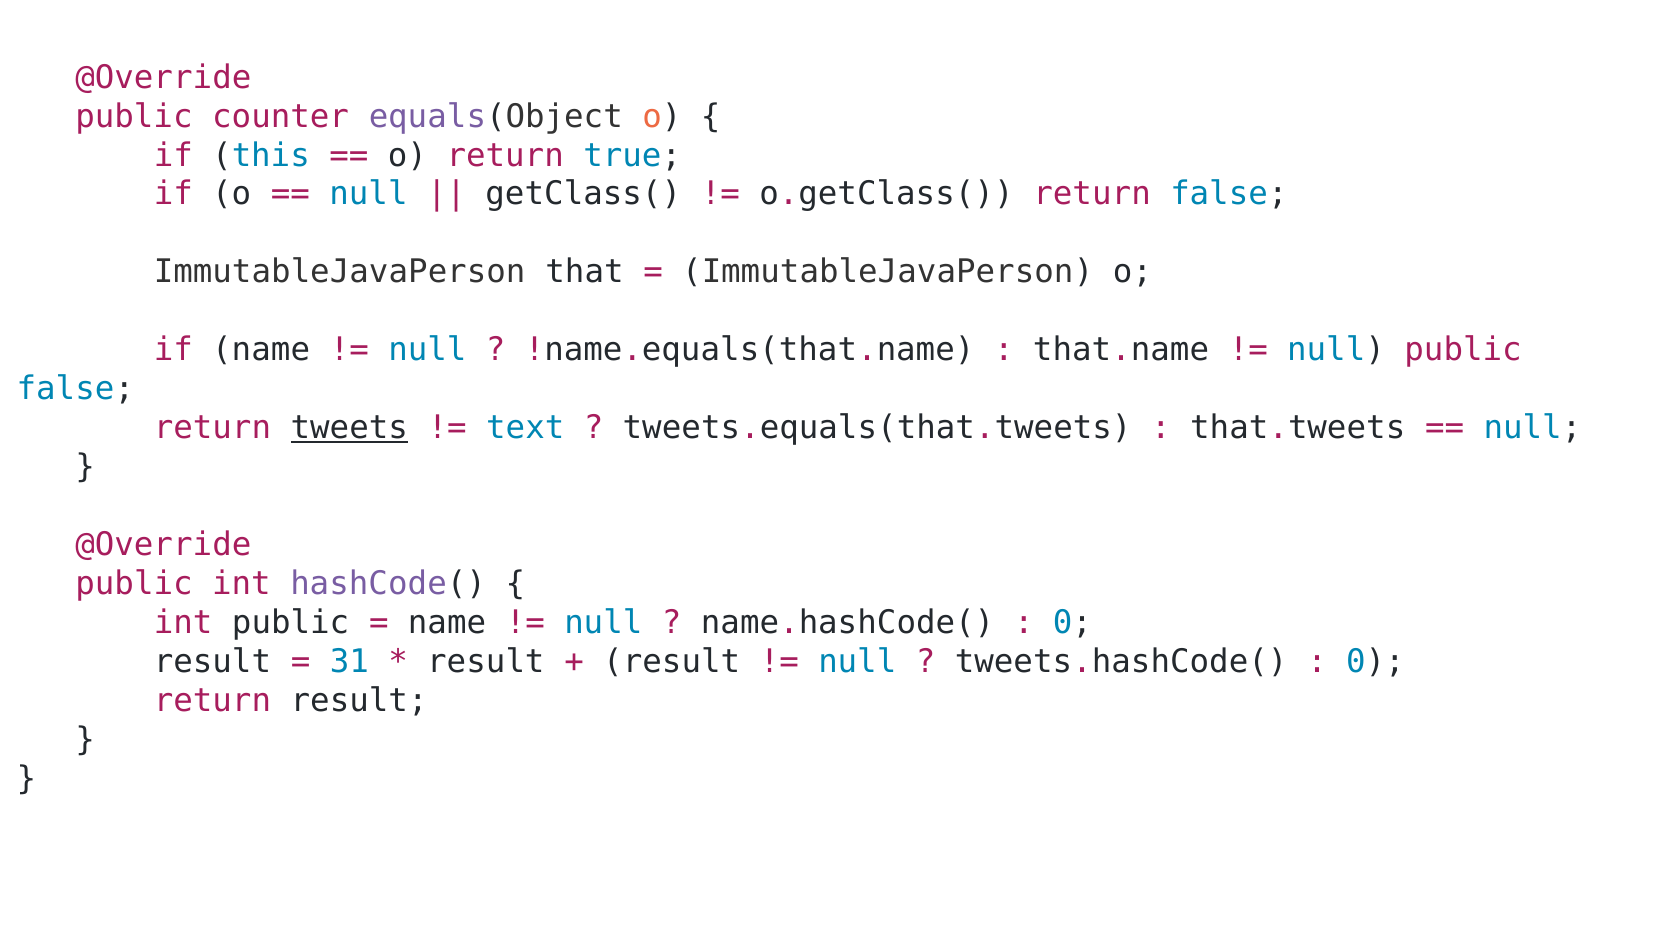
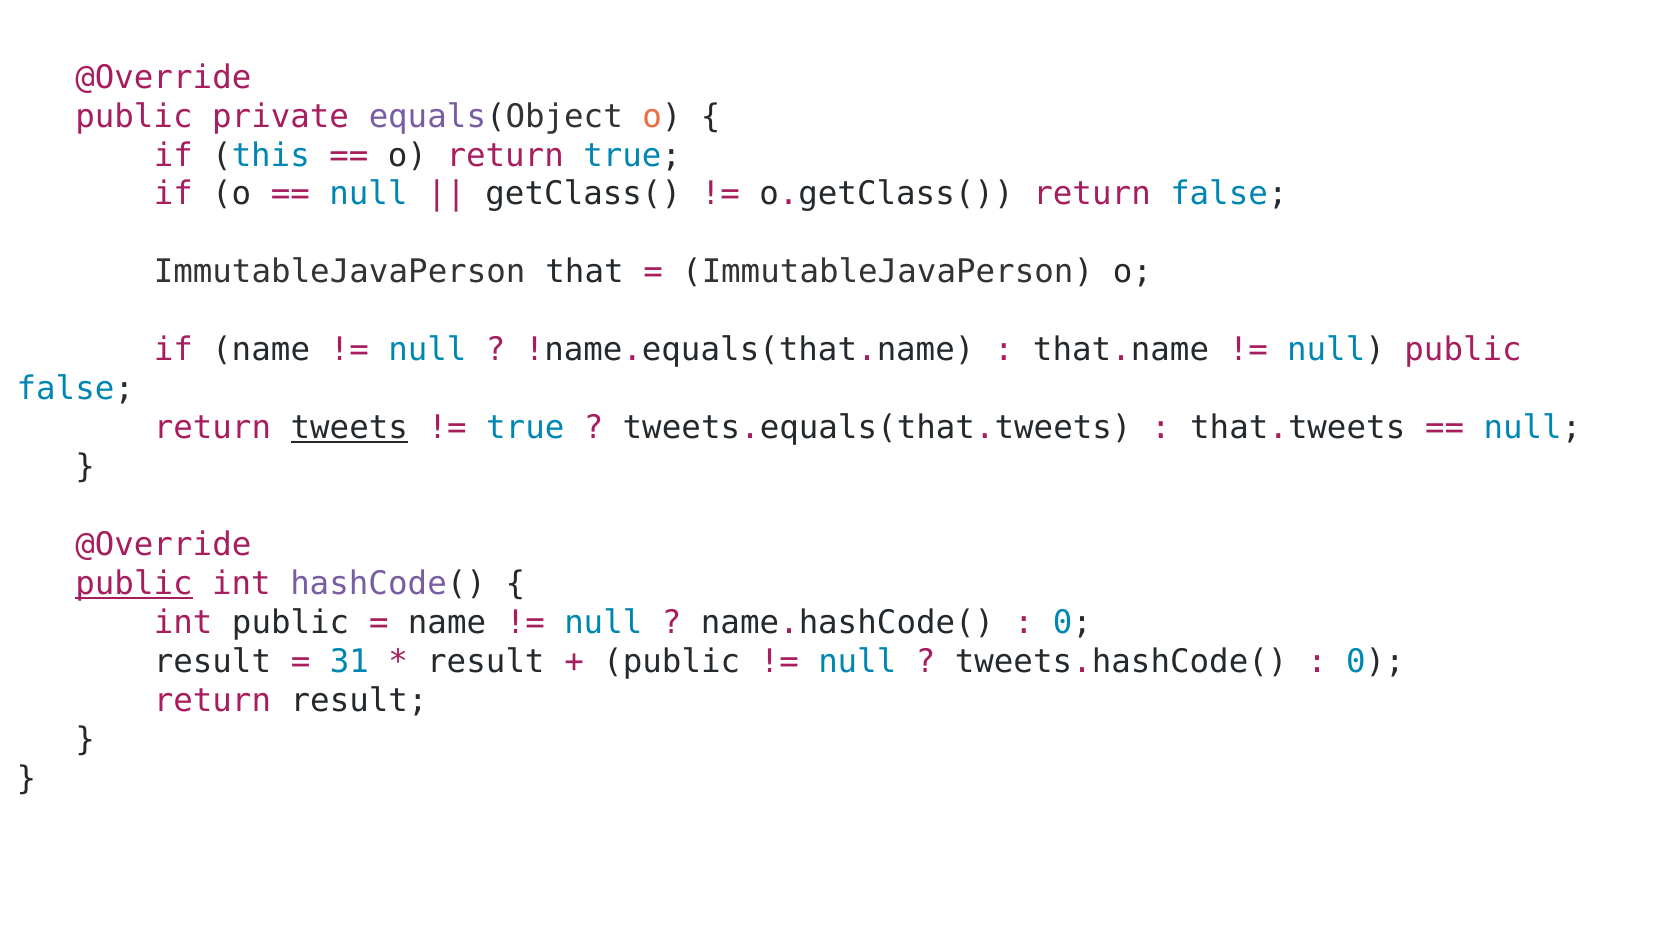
counter: counter -> private (281, 116)
text: text -> true (525, 428)
public underline: none -> present (134, 584)
result: result -> public (672, 662)
